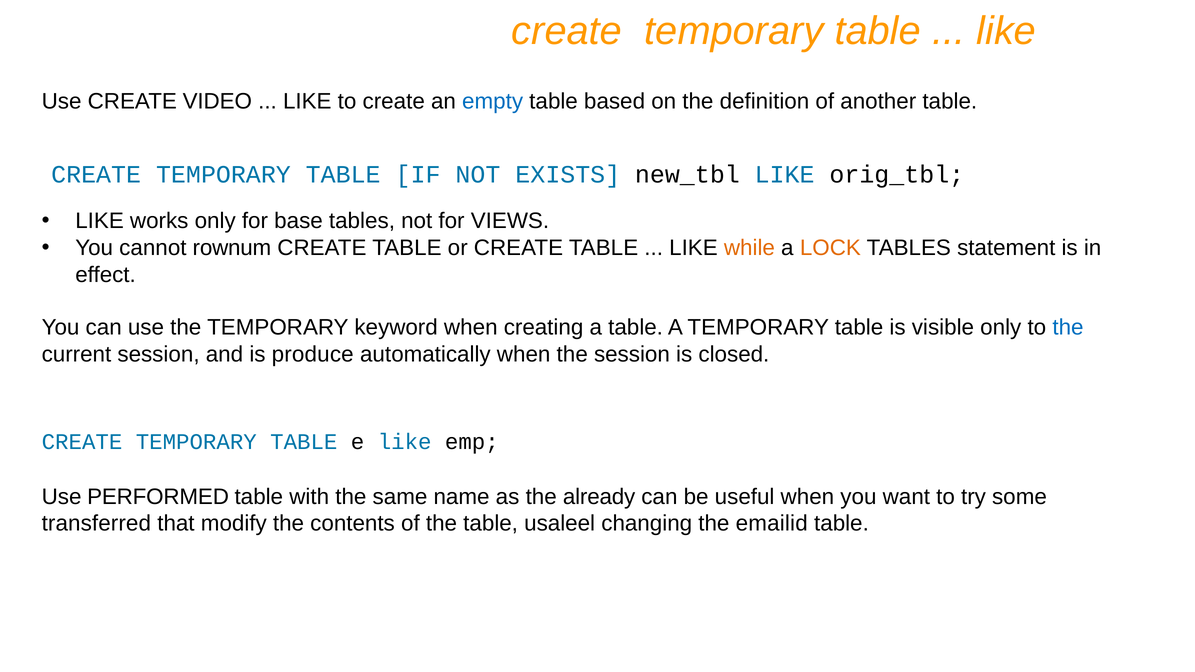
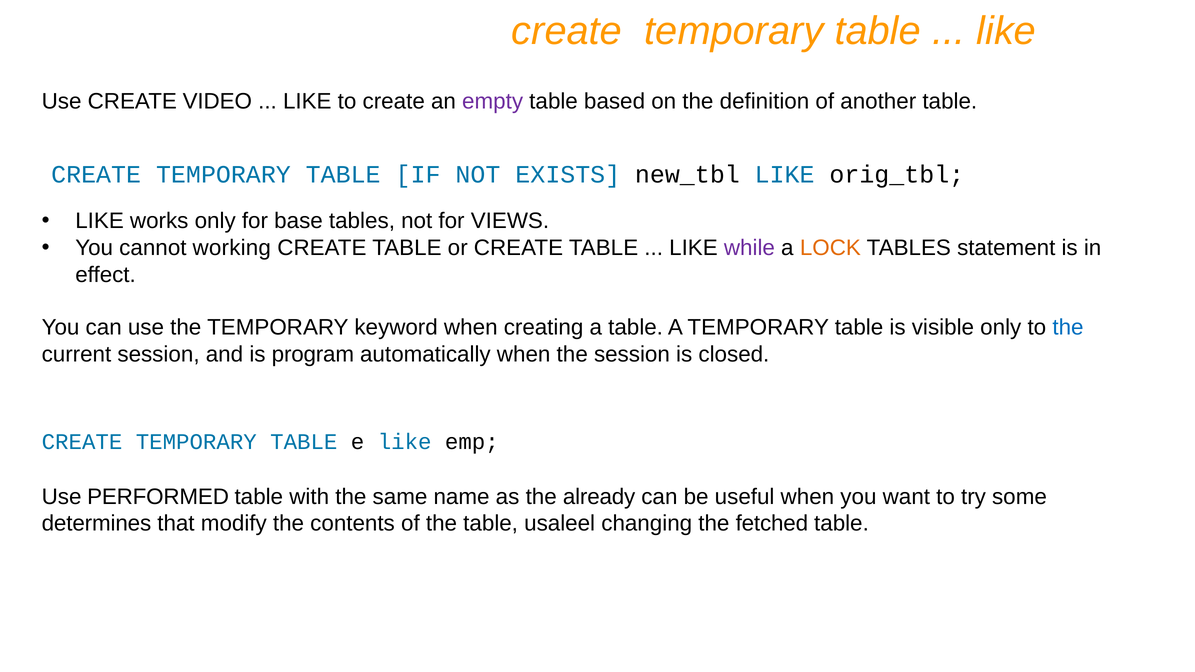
empty colour: blue -> purple (493, 102)
rownum: rownum -> working (232, 248)
while colour: orange -> purple (749, 248)
produce: produce -> program (313, 354)
transferred: transferred -> determines (96, 524)
emailid: emailid -> fetched (772, 524)
